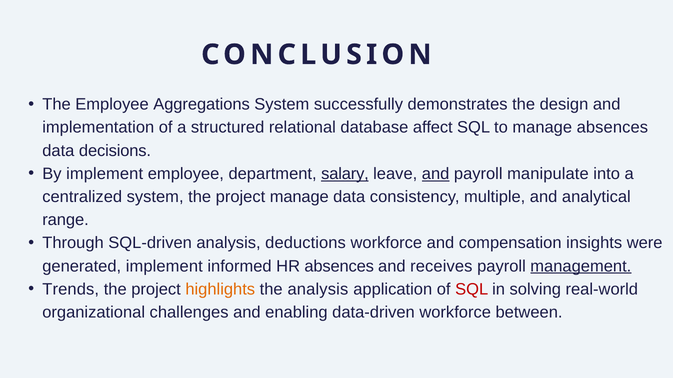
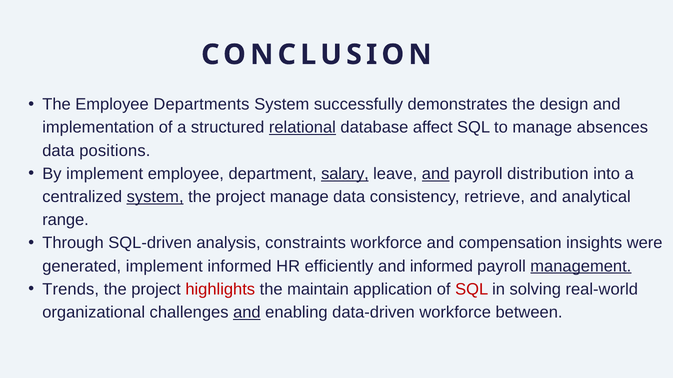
Aggregations: Aggregations -> Departments (201, 105)
relational underline: none -> present (302, 128)
decisions: decisions -> positions (115, 151)
manipulate: manipulate -> distribution (548, 174)
system underline: none -> present (155, 197)
multiple: multiple -> retrieve (495, 197)
deductions: deductions -> constraints (306, 243)
HR absences: absences -> efficiently (339, 267)
and receives: receives -> informed (441, 267)
highlights colour: orange -> red (220, 290)
the analysis: analysis -> maintain (318, 290)
and underline: none -> present (247, 313)
